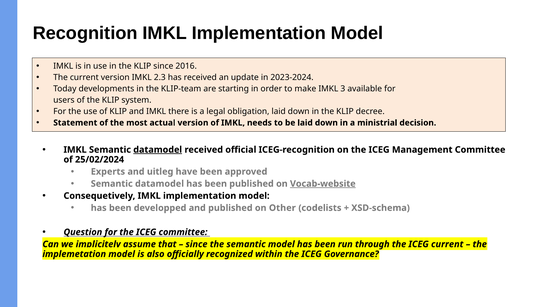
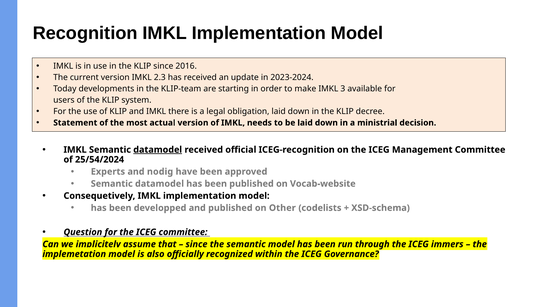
25/02/2024: 25/02/2024 -> 25/54/2024 (100, 159)
uitleg: uitleg -> nodig (160, 171)
Vocab-website underline: present -> none (323, 183)
ICEG current: current -> immers (447, 244)
